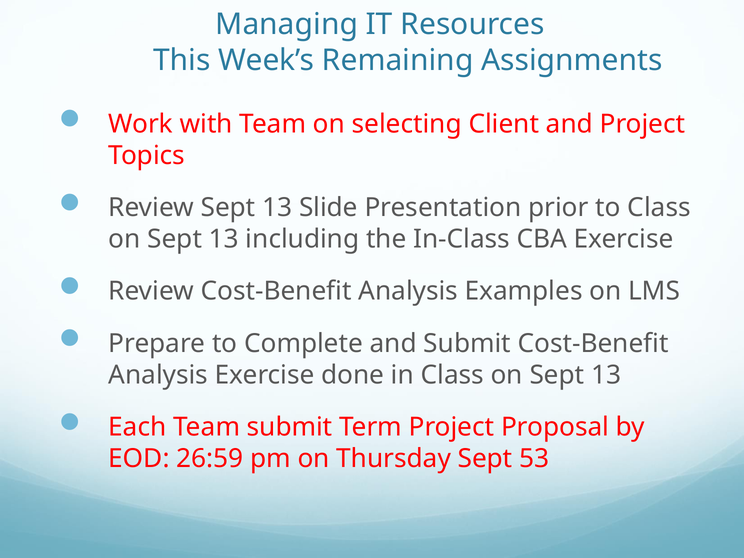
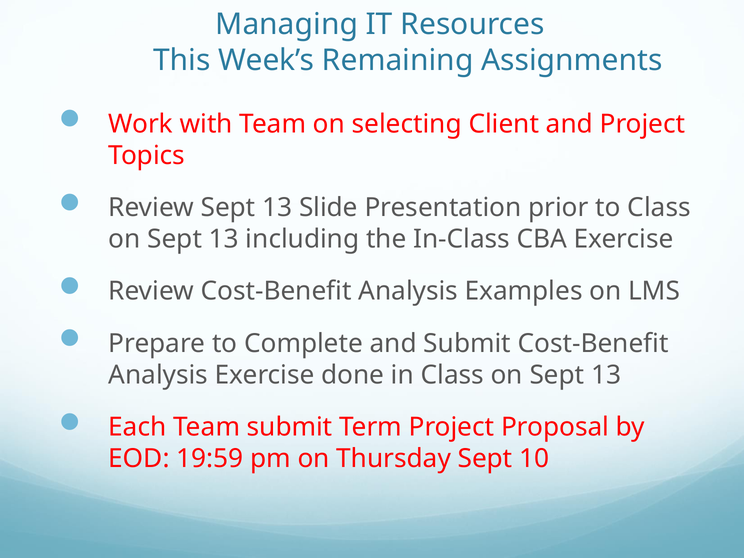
26:59: 26:59 -> 19:59 (210, 459)
53: 53 -> 10 (534, 459)
